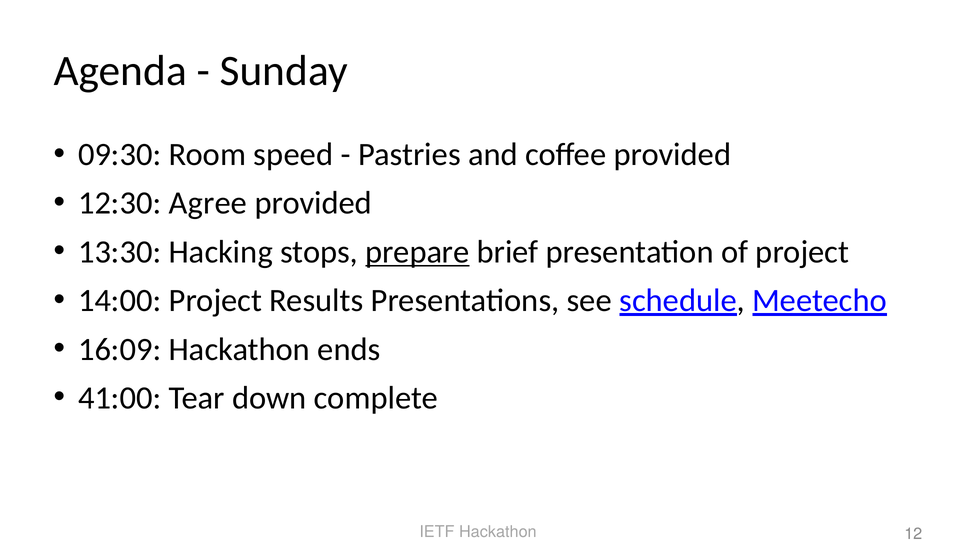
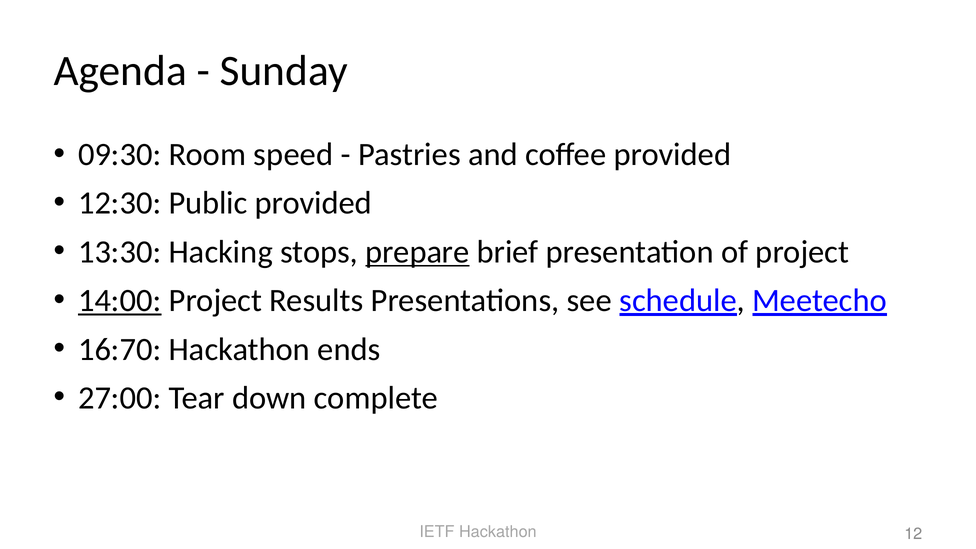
Agree: Agree -> Public (208, 203)
14:00 underline: none -> present (120, 300)
16:09: 16:09 -> 16:70 (120, 349)
41:00: 41:00 -> 27:00 (120, 398)
